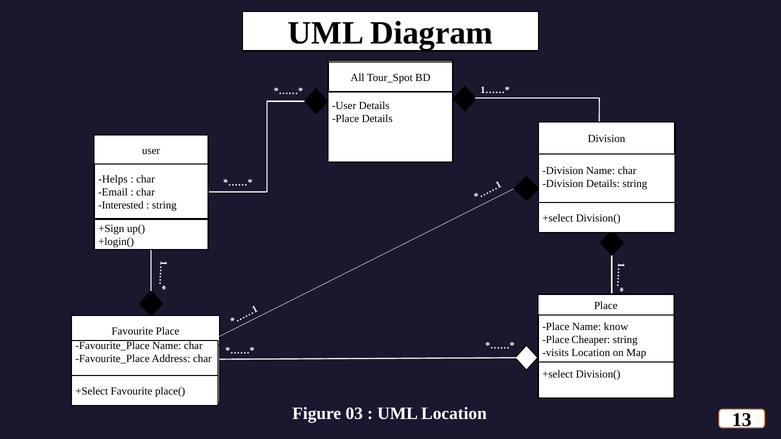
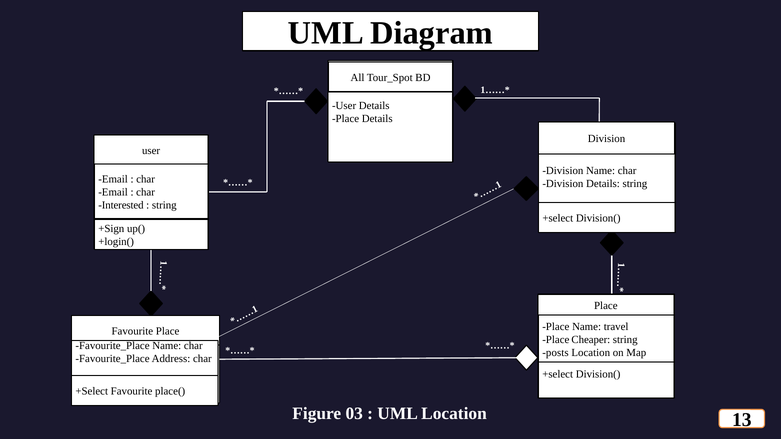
Helps: Helps -> Email (113, 179)
know: know -> travel (616, 327)
visits: visits -> posts (555, 353)
